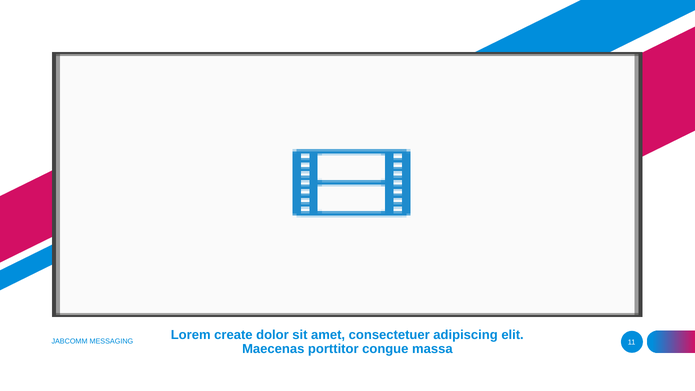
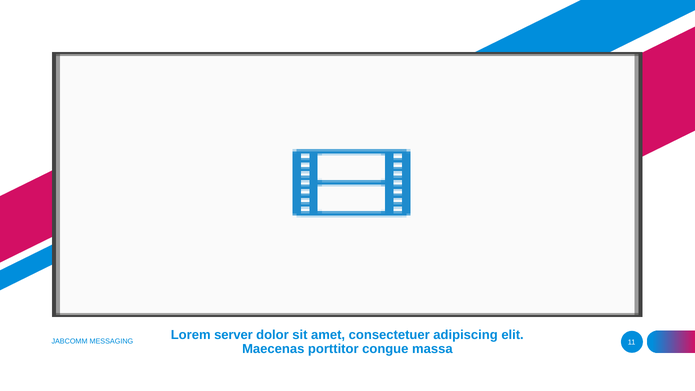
create: create -> server (233, 335)
